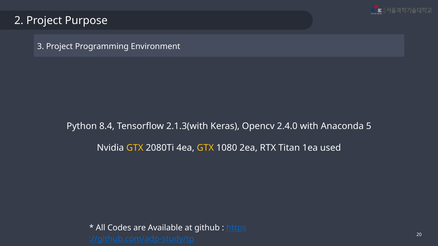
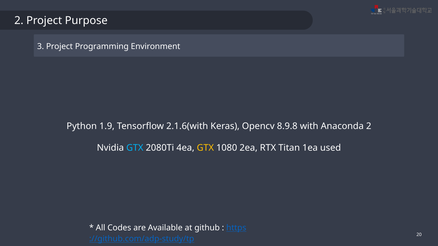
8.4: 8.4 -> 1.9 (107, 126)
2.1.3(with: 2.1.3(with -> 2.1.6(with (187, 126)
2.4.0: 2.4.0 -> 8.9.8 (287, 126)
Anaconda 5: 5 -> 2 (369, 126)
GTX colour: yellow -> light blue (135, 148)
